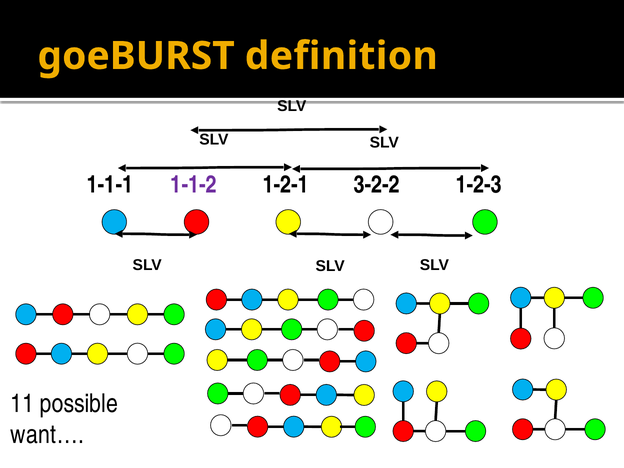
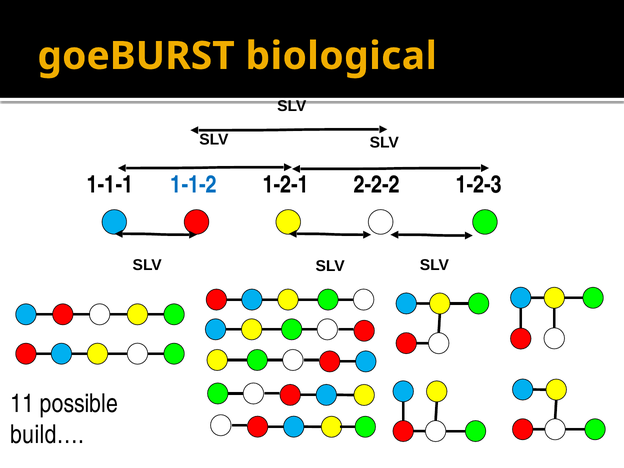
definition: definition -> biological (341, 56)
1-1-2 colour: purple -> blue (194, 185)
3-2-2: 3-2-2 -> 2-2-2 (377, 185)
want…: want… -> build… (47, 435)
